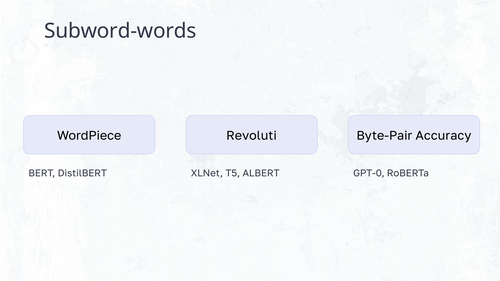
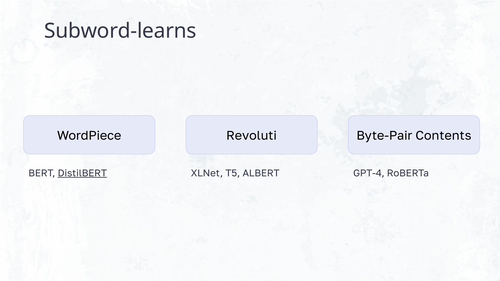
Subword-words: Subword-words -> Subword-learns (120, 31)
Accuracy: Accuracy -> Contents (443, 136)
DistilBERT underline: none -> present (82, 173)
GPT-0: GPT-0 -> GPT-4 (369, 173)
